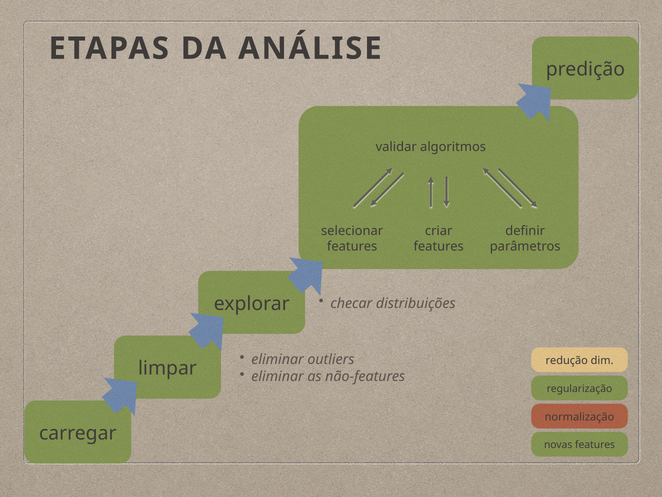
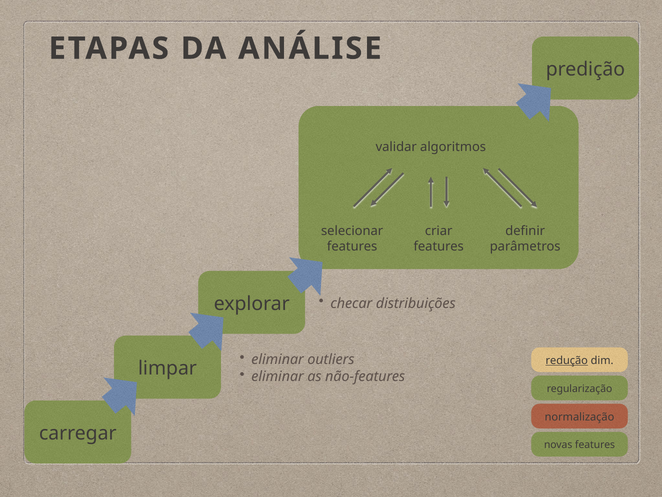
redução underline: none -> present (567, 360)
